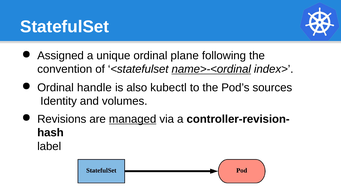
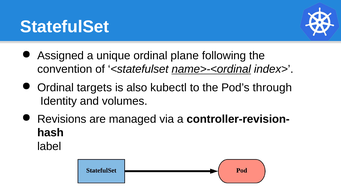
handle: handle -> targets (94, 87)
sources: sources -> through (272, 87)
managed underline: present -> none (133, 119)
